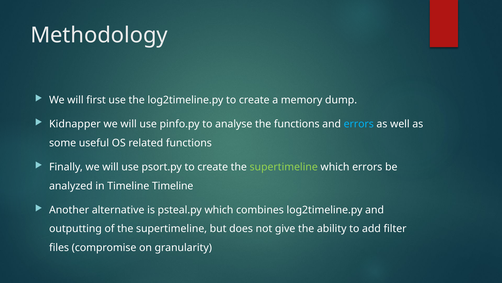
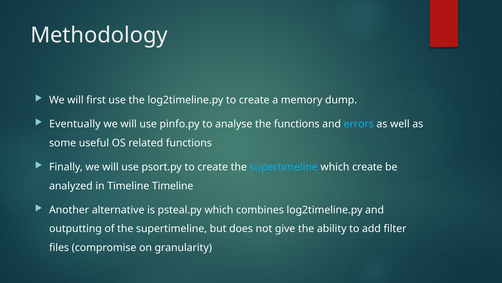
Kidnapper: Kidnapper -> Eventually (75, 124)
supertimeline colour: light green -> light blue (284, 167)
which errors: errors -> create (367, 167)
